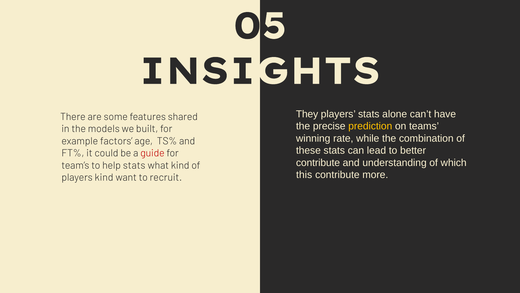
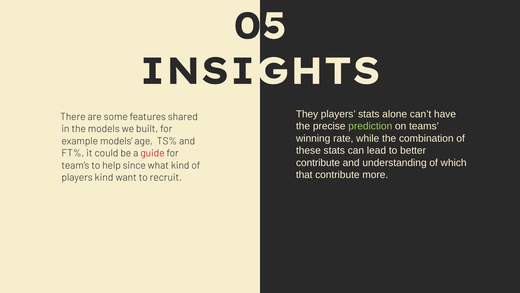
prediction colour: yellow -> light green (370, 126)
example factors: factors -> models (116, 141)
help stats: stats -> since (134, 165)
this: this -> that (304, 175)
